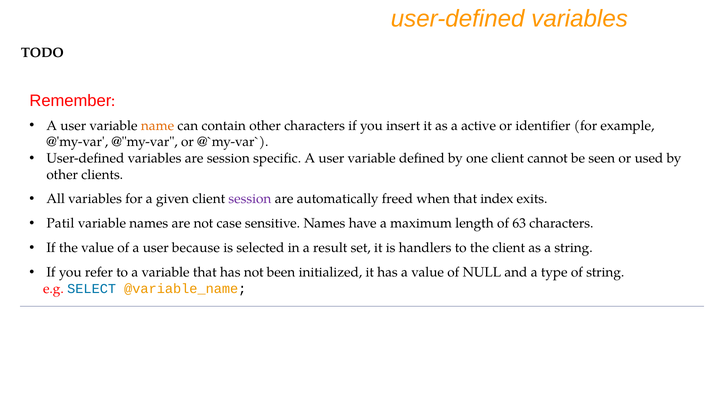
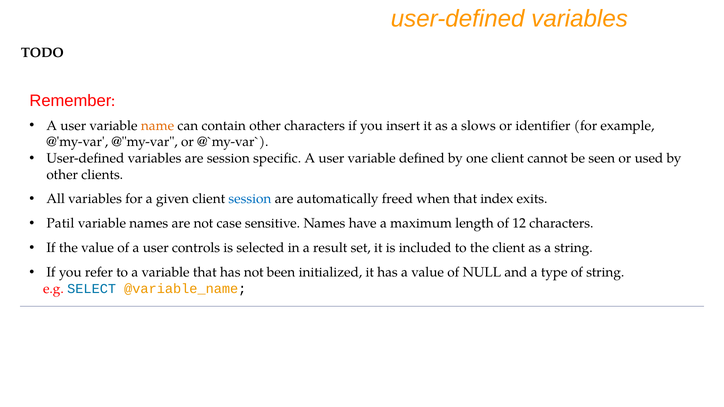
active: active -> slows (479, 126)
session colour: purple -> blue (250, 199)
63: 63 -> 12 (519, 224)
because: because -> controls (196, 248)
handlers: handlers -> included (425, 248)
